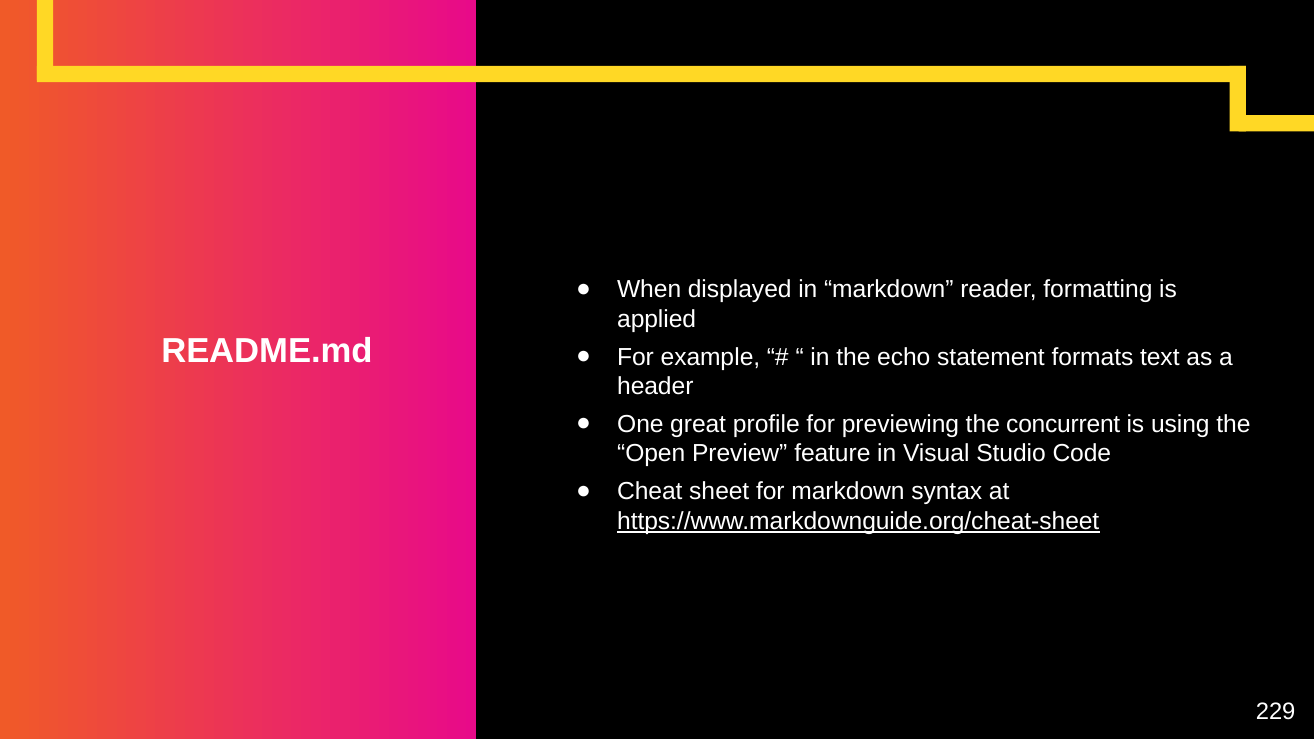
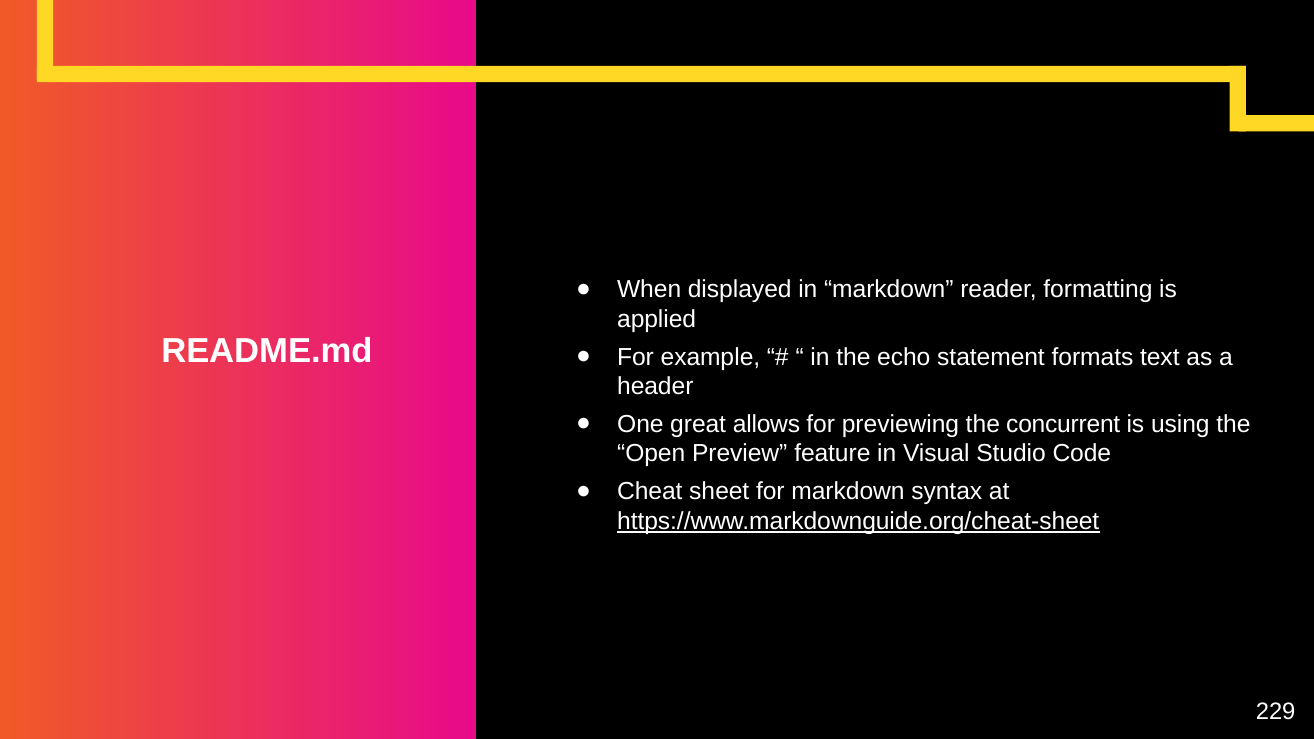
profile: profile -> allows (766, 424)
